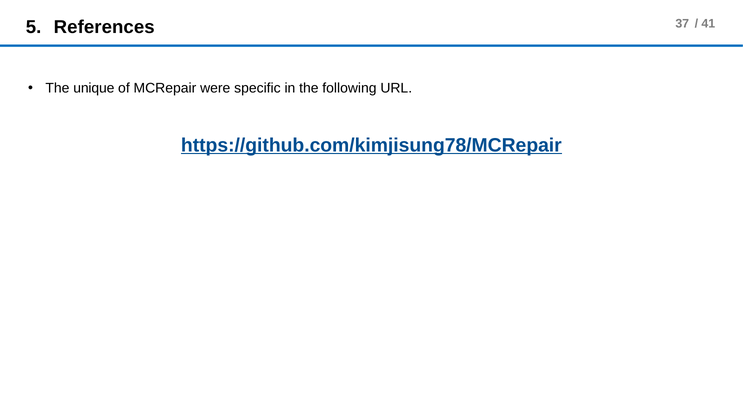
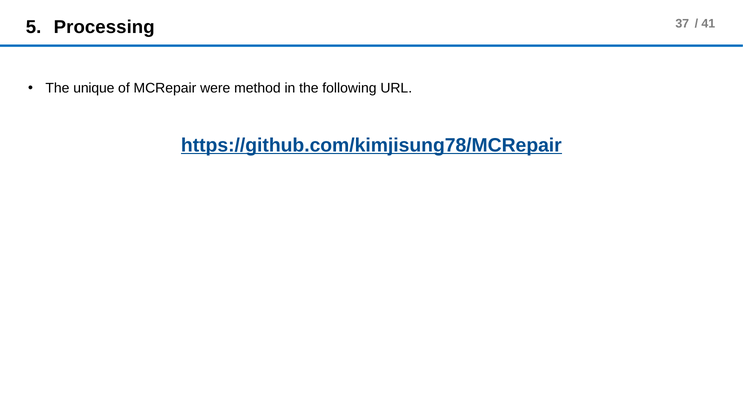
References: References -> Processing (104, 27)
specific: specific -> method (257, 88)
